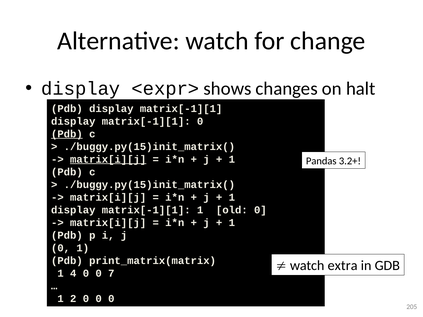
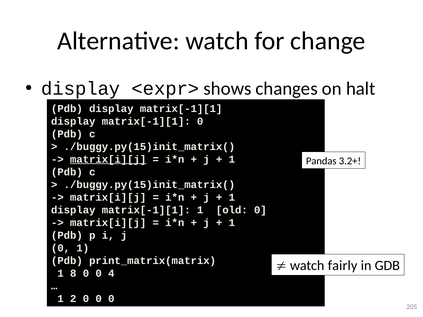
Pdb underline: present -> none (67, 134)
extra: extra -> fairly (343, 266)
4: 4 -> 8 (73, 274)
7: 7 -> 4 (111, 274)
